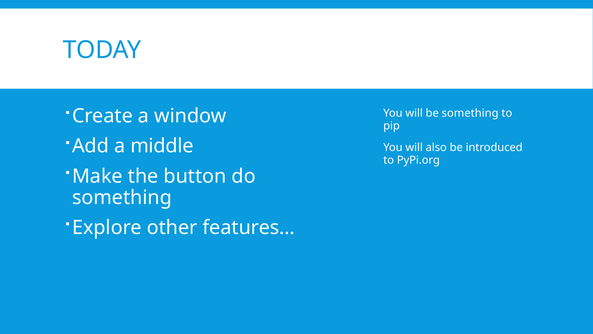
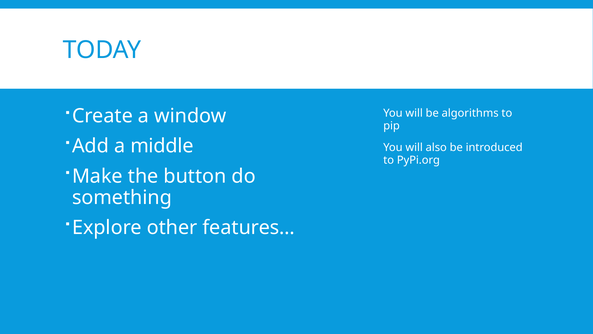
be something: something -> algorithms (470, 113)
